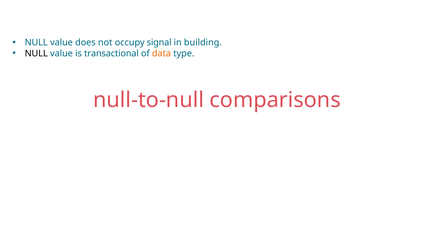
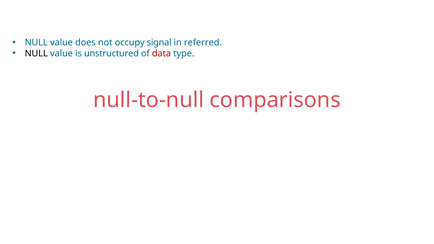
building: building -> referred (203, 43)
transactional: transactional -> unstructured (111, 53)
data colour: orange -> red (161, 53)
